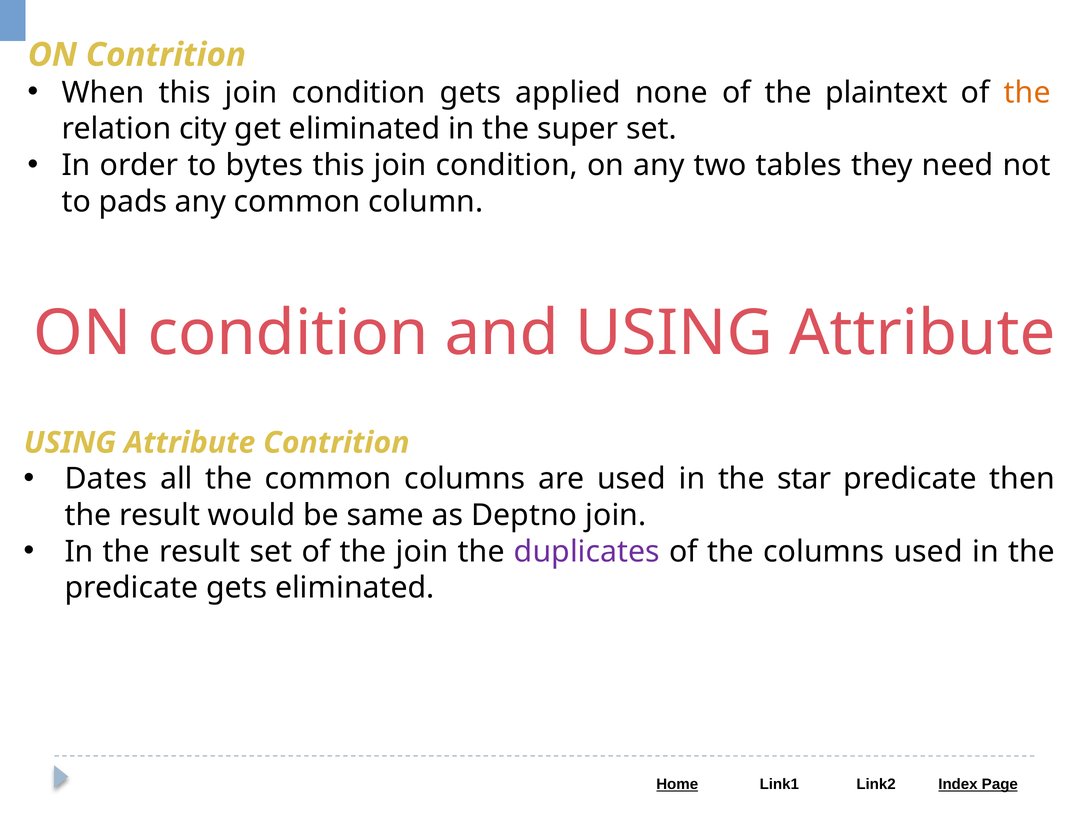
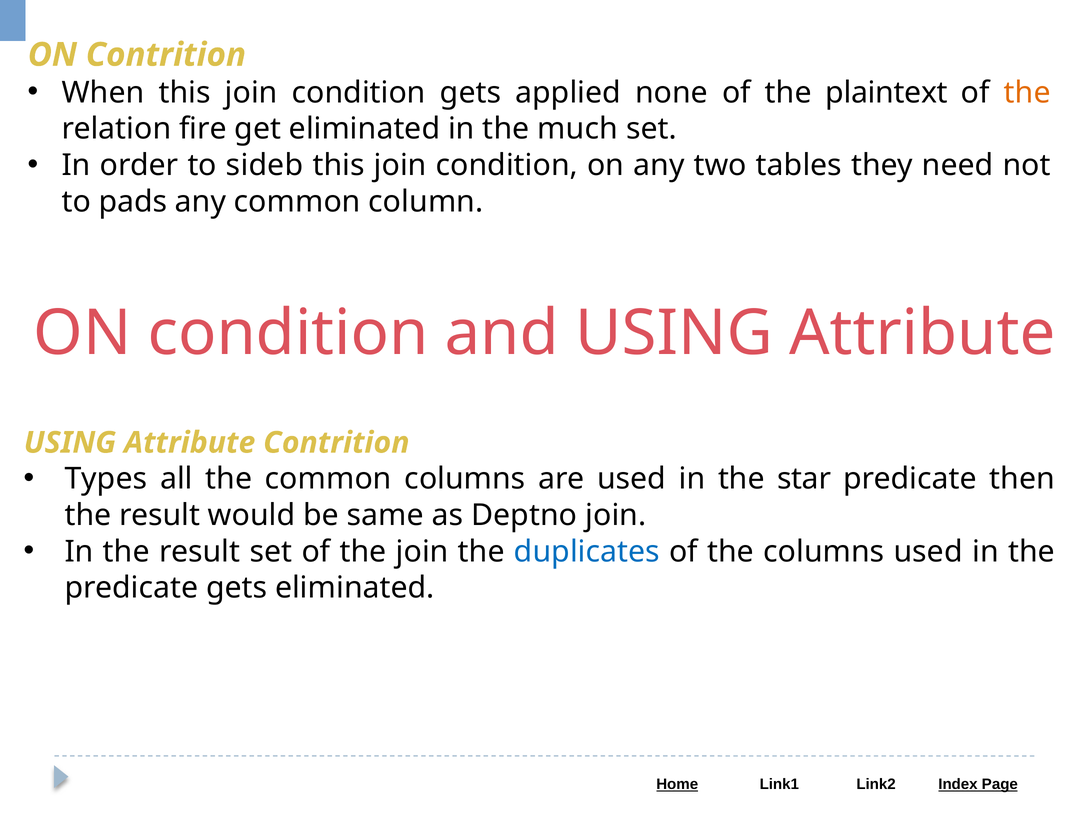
city: city -> fire (203, 129)
super: super -> much (578, 129)
bytes: bytes -> sideb (265, 165)
Dates: Dates -> Types (106, 479)
duplicates colour: purple -> blue (587, 552)
